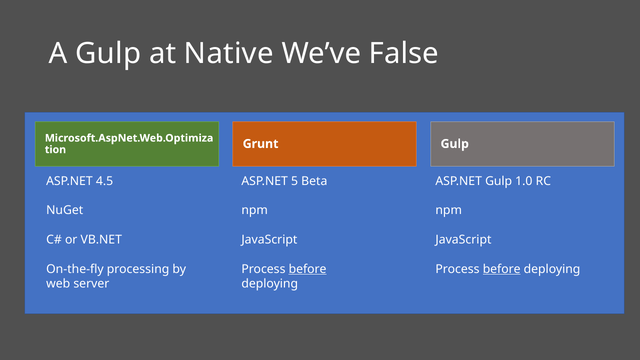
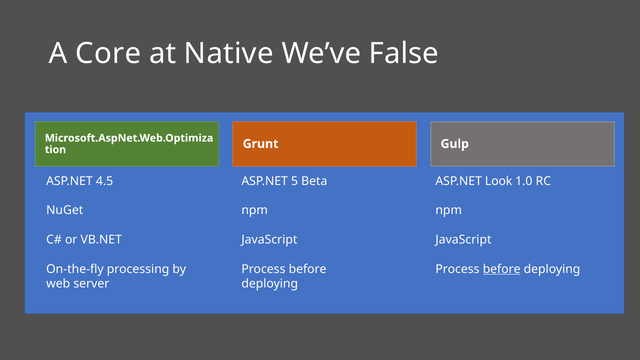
A Gulp: Gulp -> Core (108, 54)
ASP.NET Gulp: Gulp -> Look (499, 181)
before underline: present -> none (308, 269)
